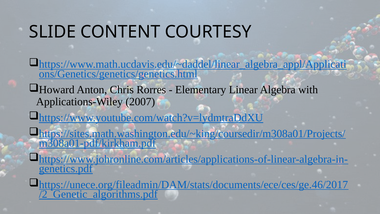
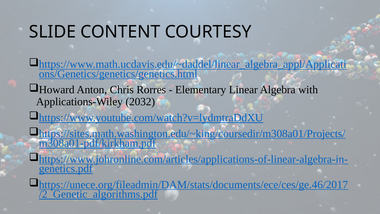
2007: 2007 -> 2032 (140, 102)
